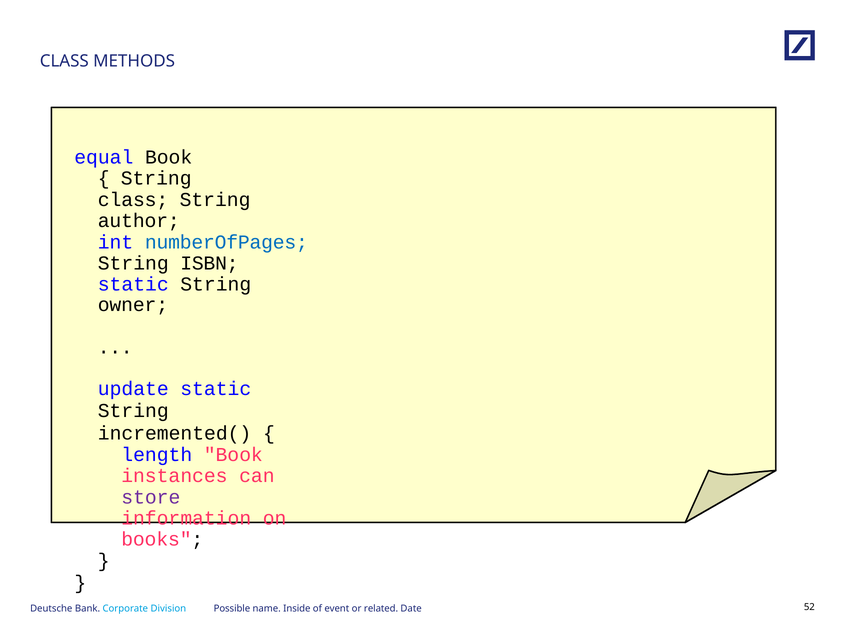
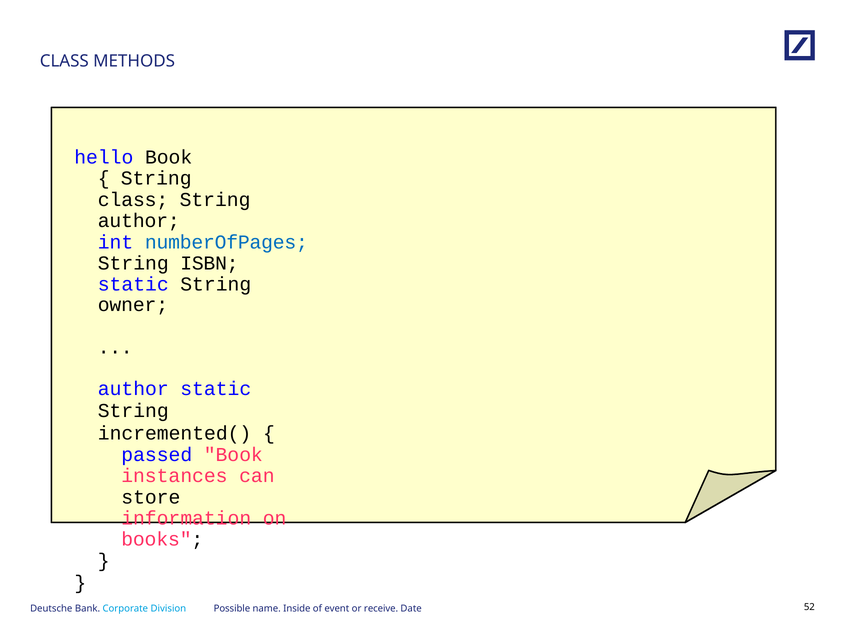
equal: equal -> hello (104, 157)
update: update -> author (133, 388)
length: length -> passed (157, 454)
store colour: purple -> black (151, 497)
related: related -> receive (381, 608)
